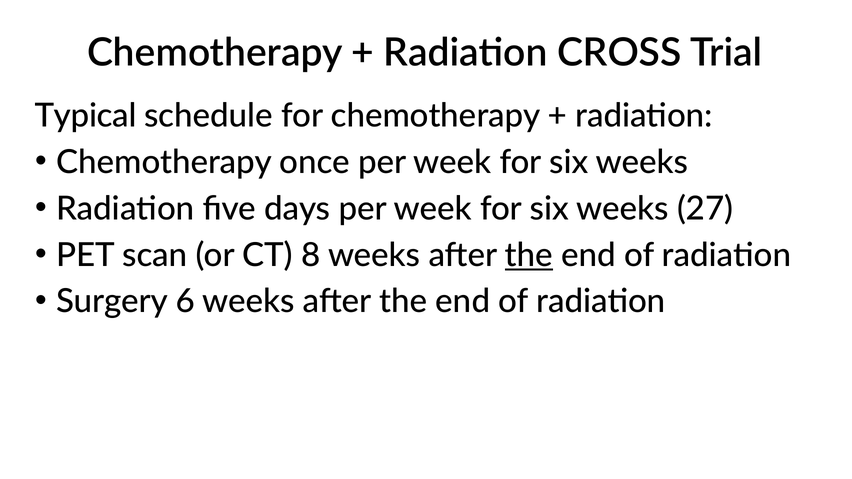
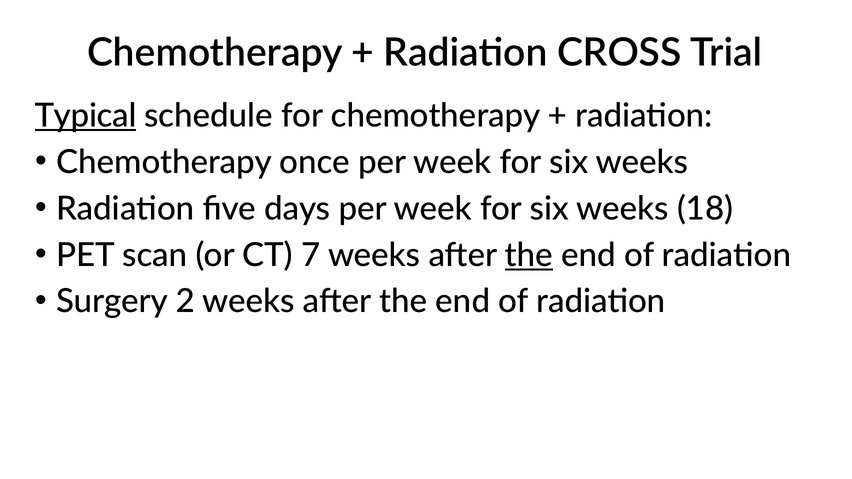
Typical underline: none -> present (86, 116)
27: 27 -> 18 (705, 209)
8: 8 -> 7 (311, 255)
6: 6 -> 2 (185, 302)
